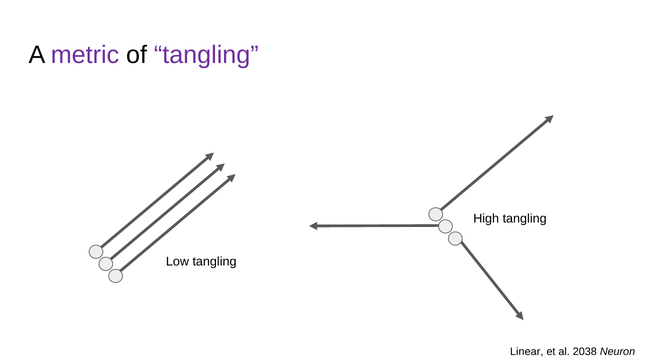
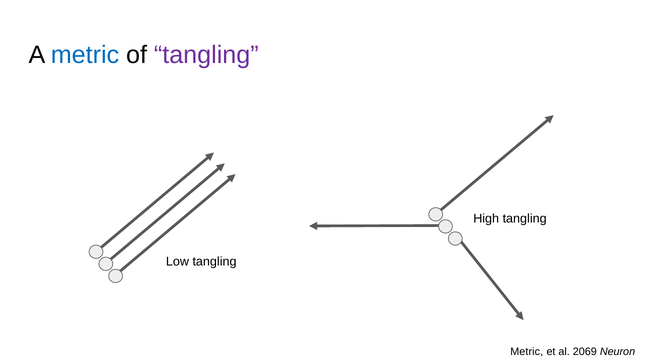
metric colour: purple -> blue (85, 55)
Linear: Linear -> Metric (527, 352)
2038: 2038 -> 2069 (585, 352)
